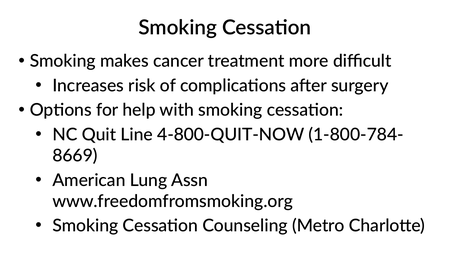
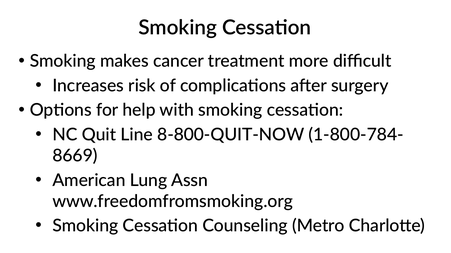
4-800-QUIT-NOW: 4-800-QUIT-NOW -> 8-800-QUIT-NOW (231, 135)
